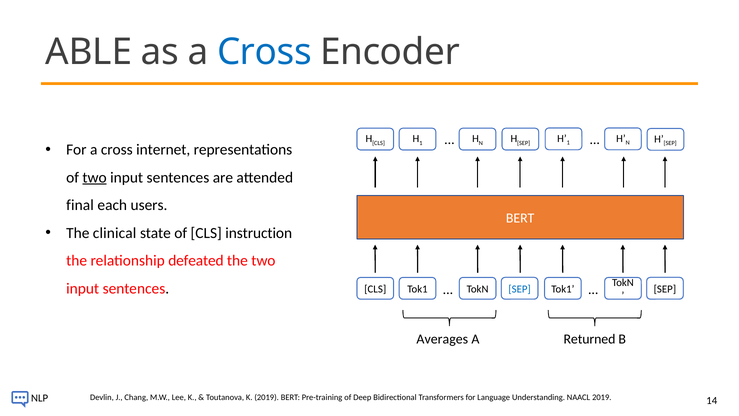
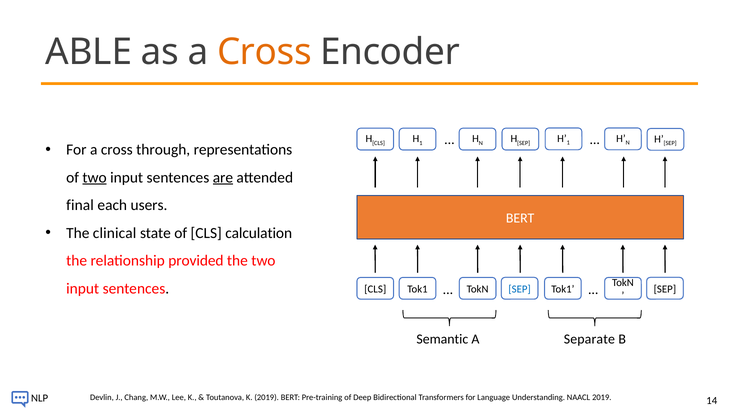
Cross colour: blue -> orange (264, 52)
internet: internet -> through (163, 150)
are underline: none -> present (223, 177)
instruction: instruction -> calculation (259, 233)
defeated: defeated -> provided (196, 261)
Averages: Averages -> Semantic (442, 339)
Returned: Returned -> Separate (589, 339)
